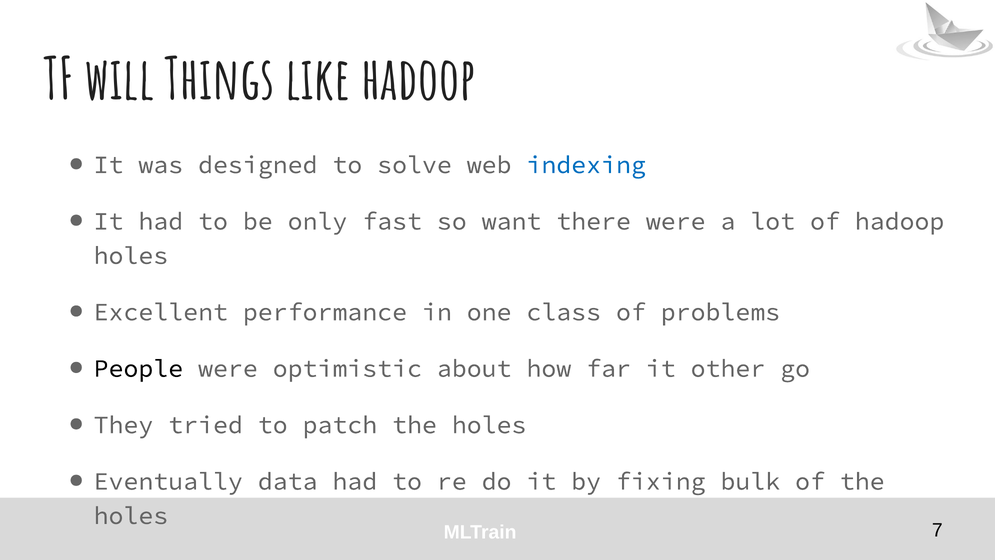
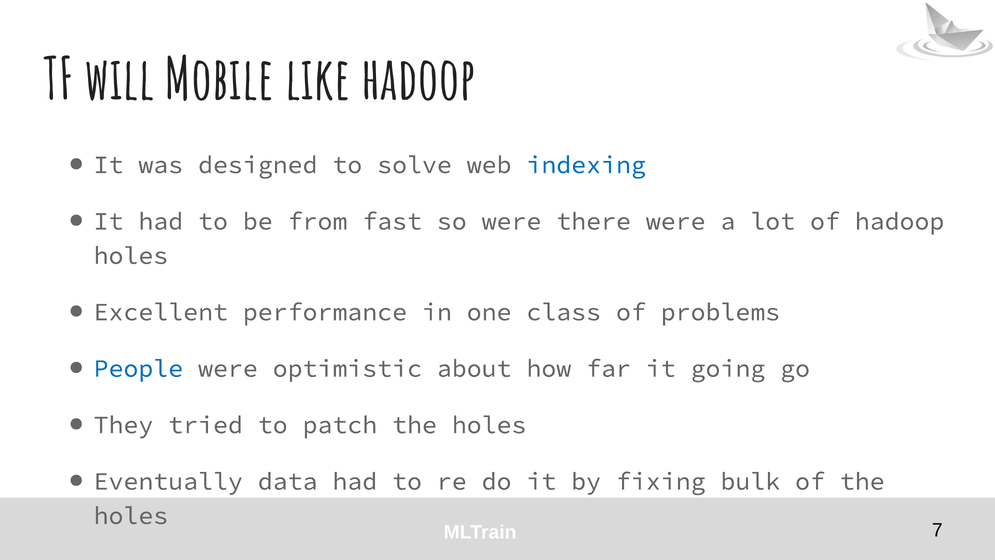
Things: Things -> Mobile (220, 81)
only: only -> from (317, 221)
so want: want -> were (512, 221)
People colour: black -> blue (138, 368)
other: other -> going (728, 368)
